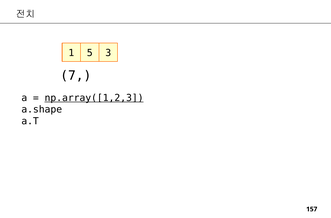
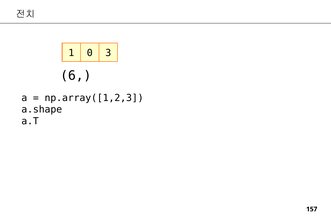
5: 5 -> 0 (90, 53)
7: 7 -> 6 (76, 75)
np.array([1,2,3 underline: present -> none (94, 98)
